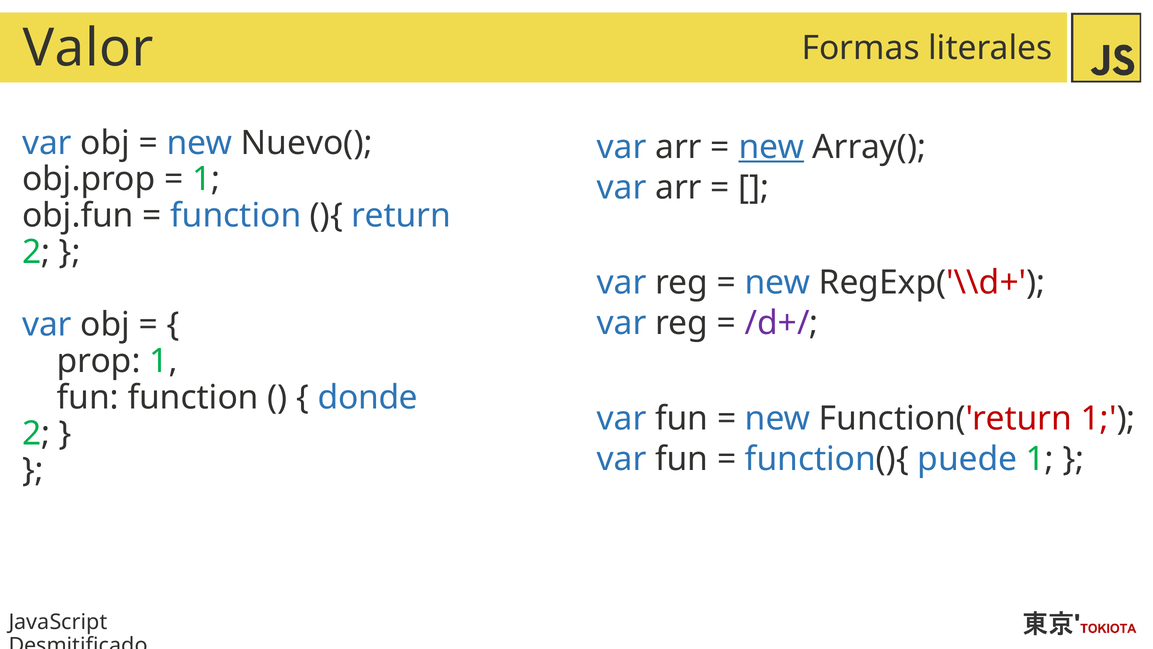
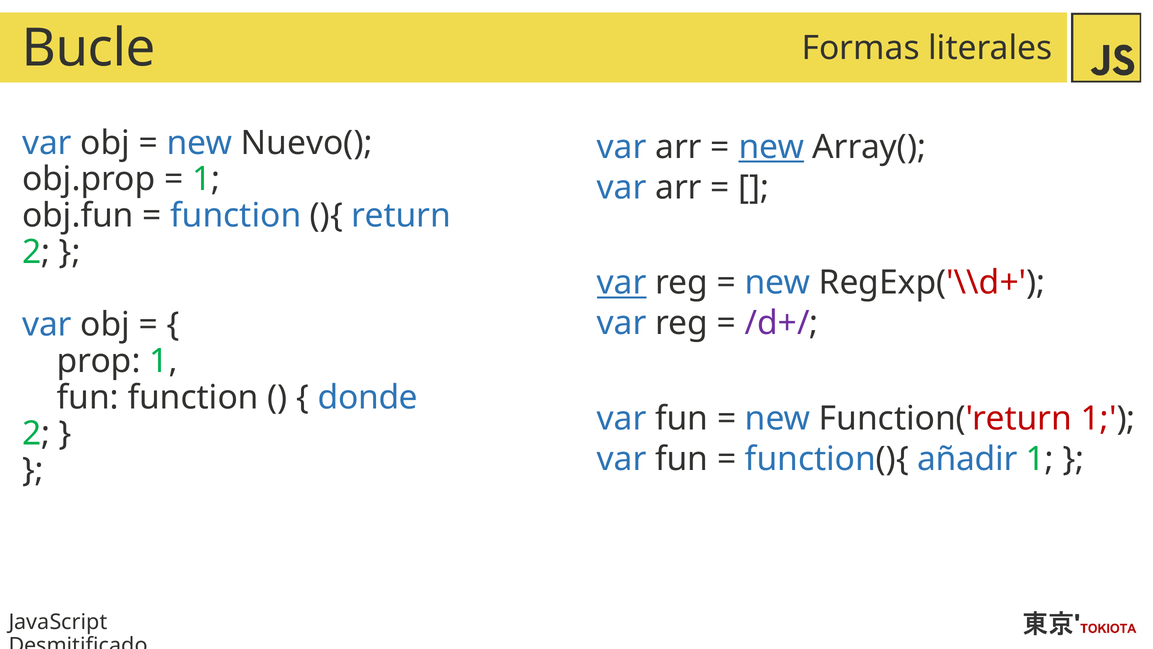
Valor: Valor -> Bucle (89, 48)
var underline: none -> present (622, 283)
puede: puede -> añadir (967, 459)
